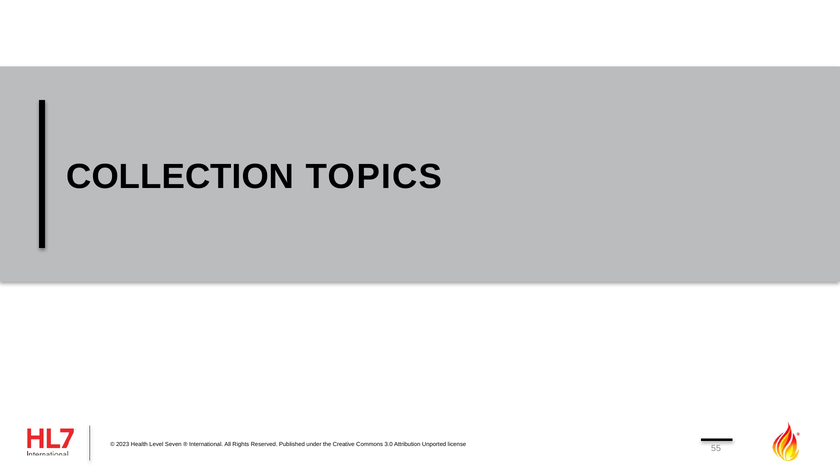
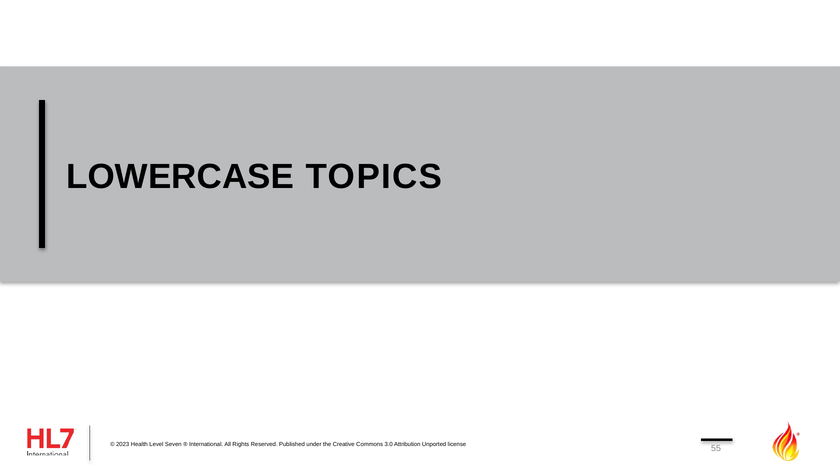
COLLECTION: COLLECTION -> LOWERCASE (180, 177)
